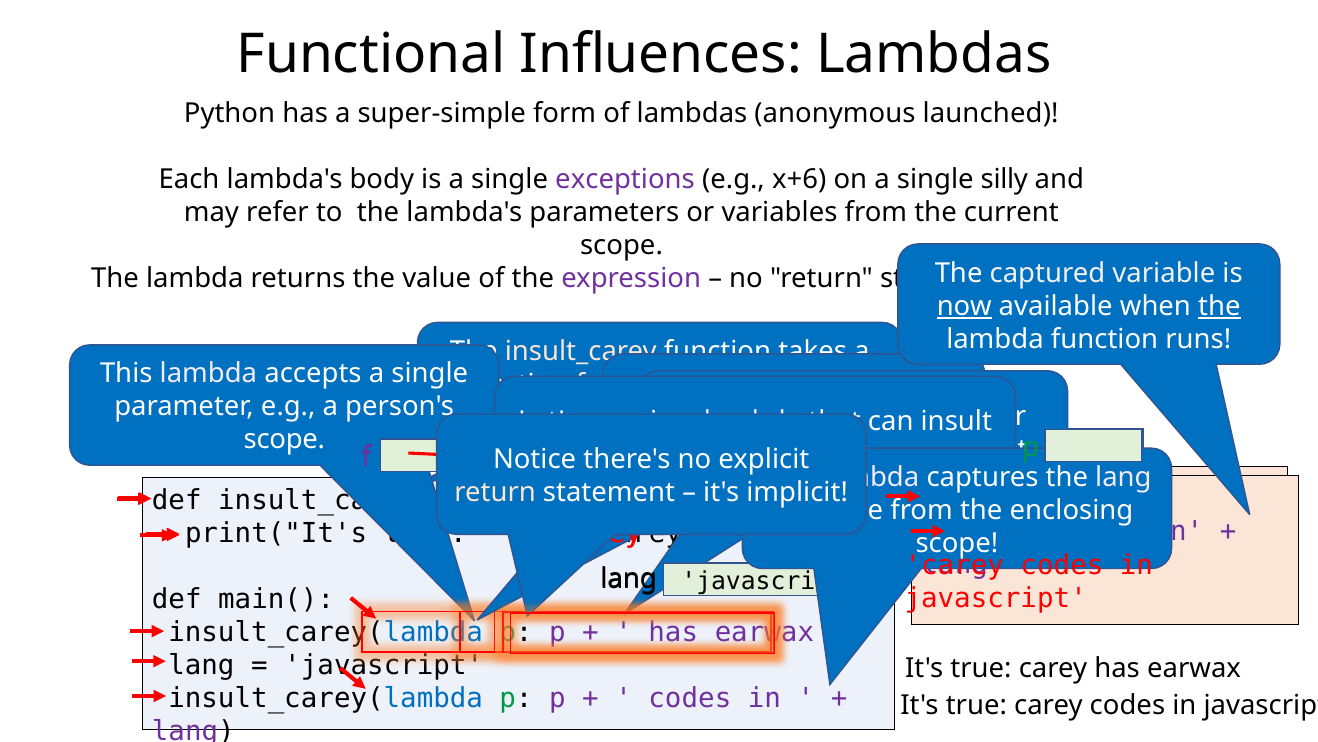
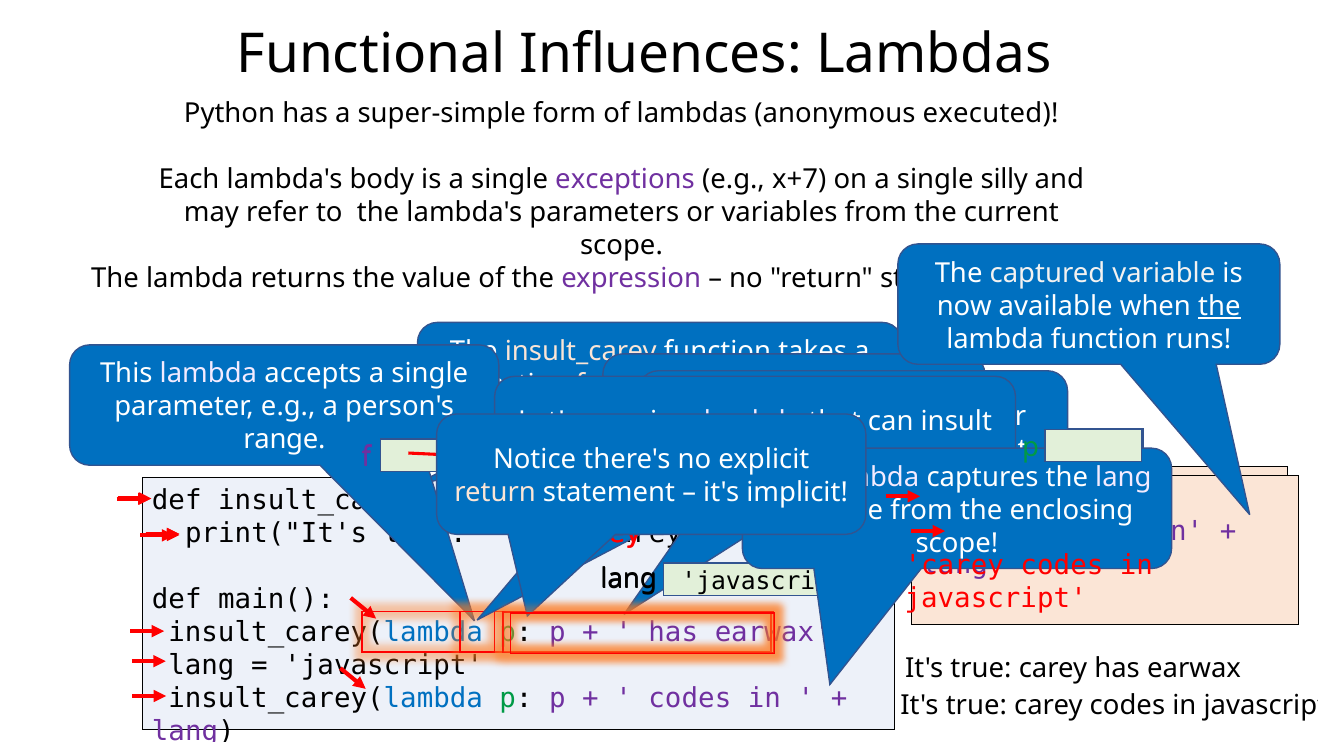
launched: launched -> executed (990, 113)
x+6: x+6 -> x+7 (799, 179)
now underline: present -> none (964, 306)
scope: scope -> range (284, 440)
